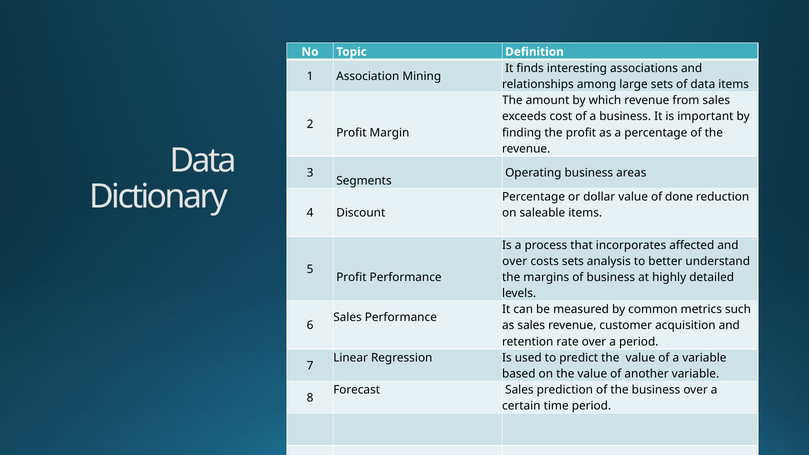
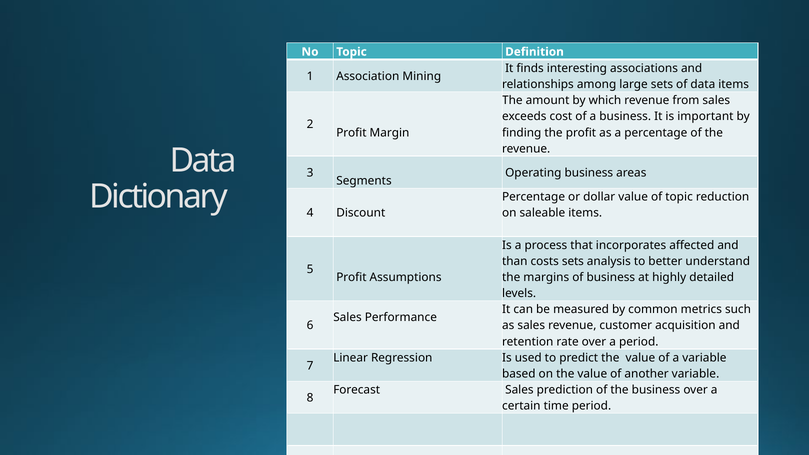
of done: done -> topic (679, 197)
over: over -> than (515, 261)
Profit Performance: Performance -> Assumptions (406, 277)
